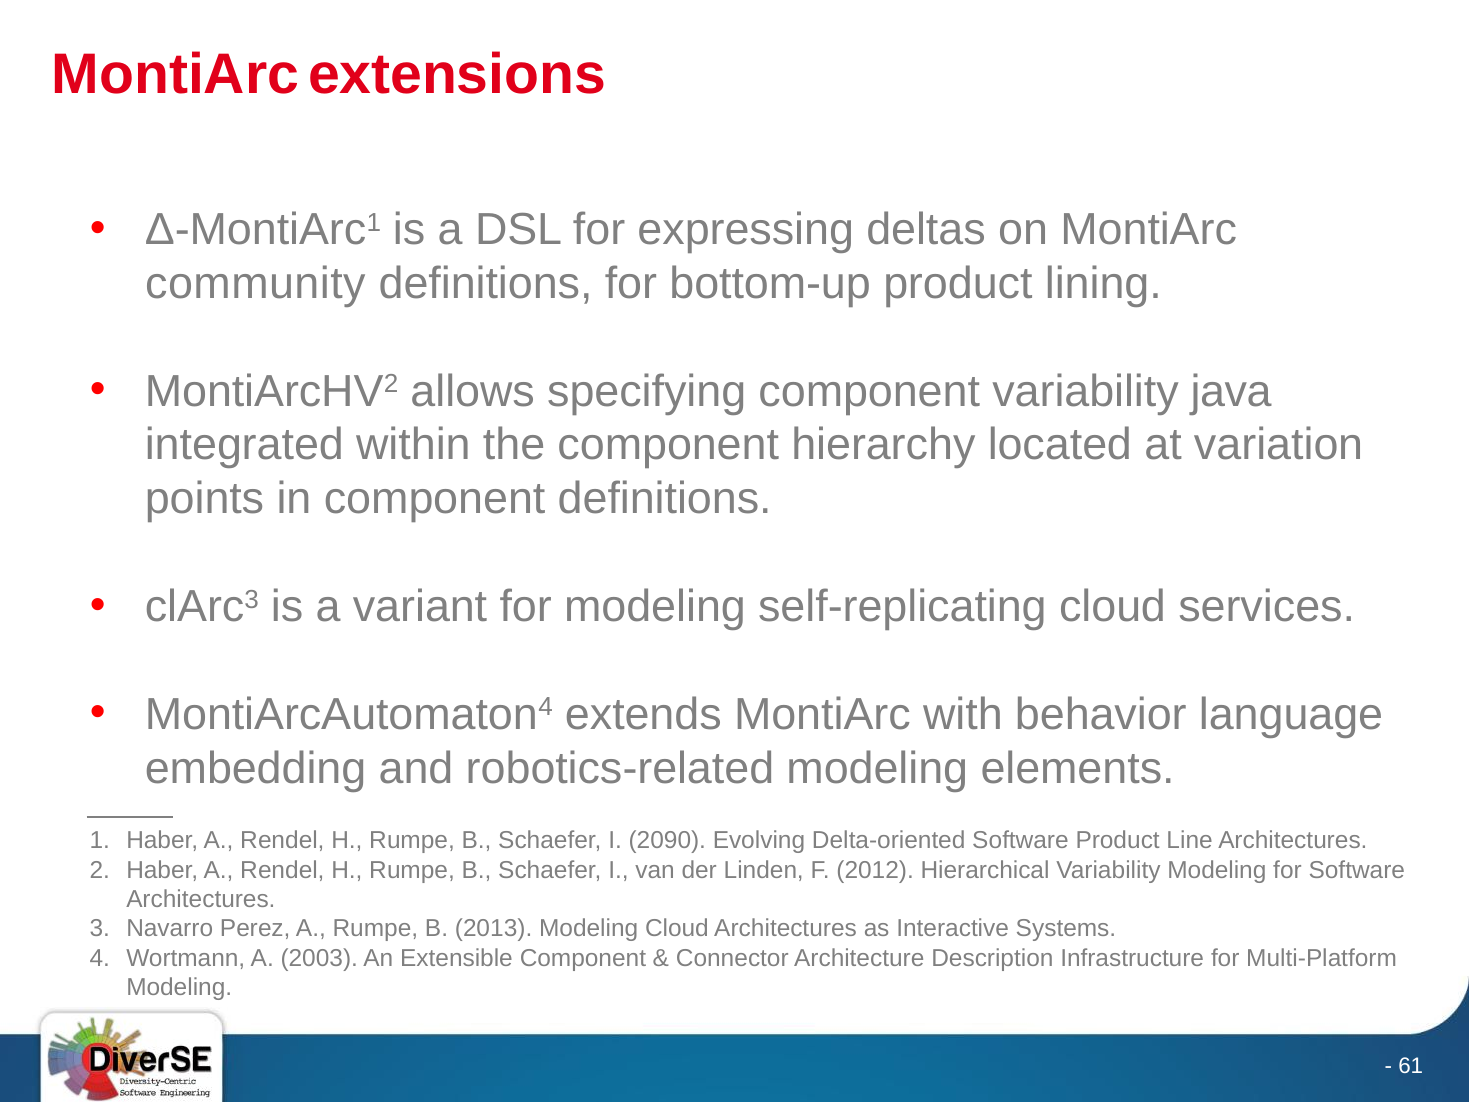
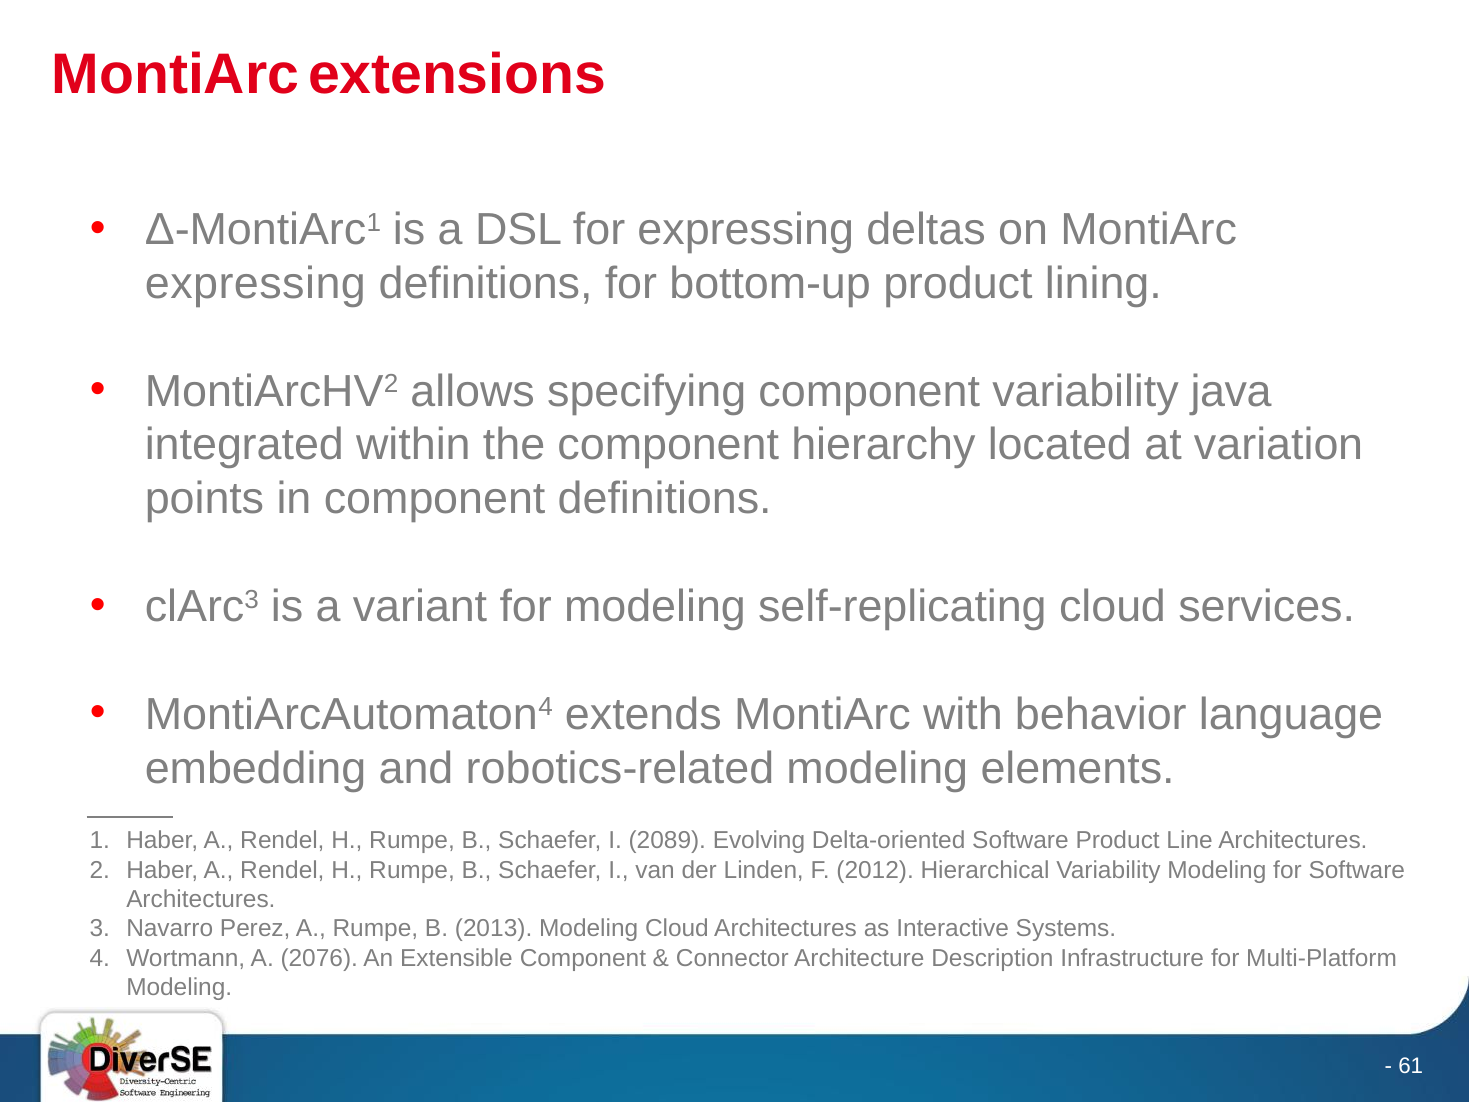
community: community -> expressing (255, 284)
2090: 2090 -> 2089 (667, 841)
2003: 2003 -> 2076 (319, 958)
